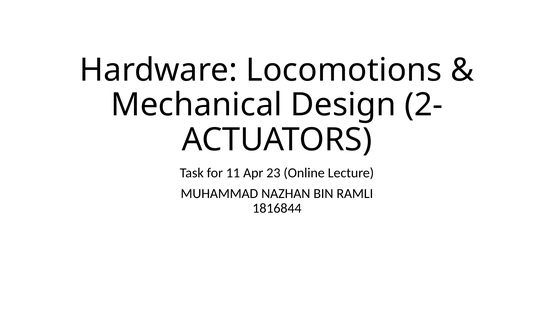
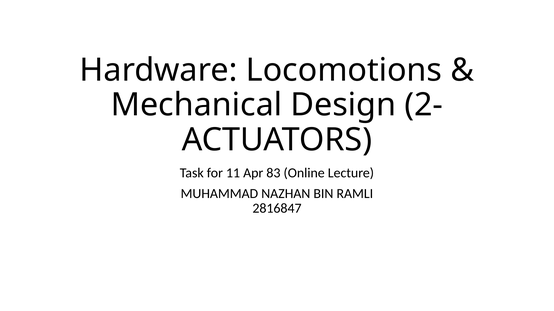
23: 23 -> 83 (273, 173)
1816844: 1816844 -> 2816847 (277, 209)
